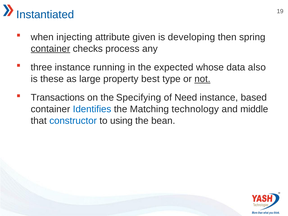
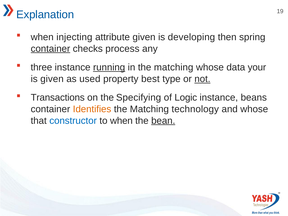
Instantiated: Instantiated -> Explanation (45, 15)
running underline: none -> present (109, 67)
in the expected: expected -> matching (174, 67)
also: also -> your (257, 67)
is these: these -> given (52, 79)
large: large -> used (90, 79)
Need: Need -> Logic (186, 98)
based: based -> beans (254, 98)
Identifies colour: blue -> orange (92, 109)
and middle: middle -> whose (254, 109)
to using: using -> when (121, 121)
bean underline: none -> present (163, 121)
